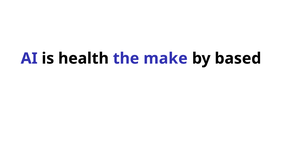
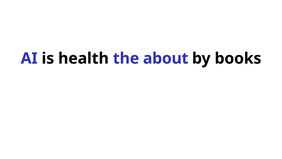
make: make -> about (166, 58)
based: based -> books (238, 58)
